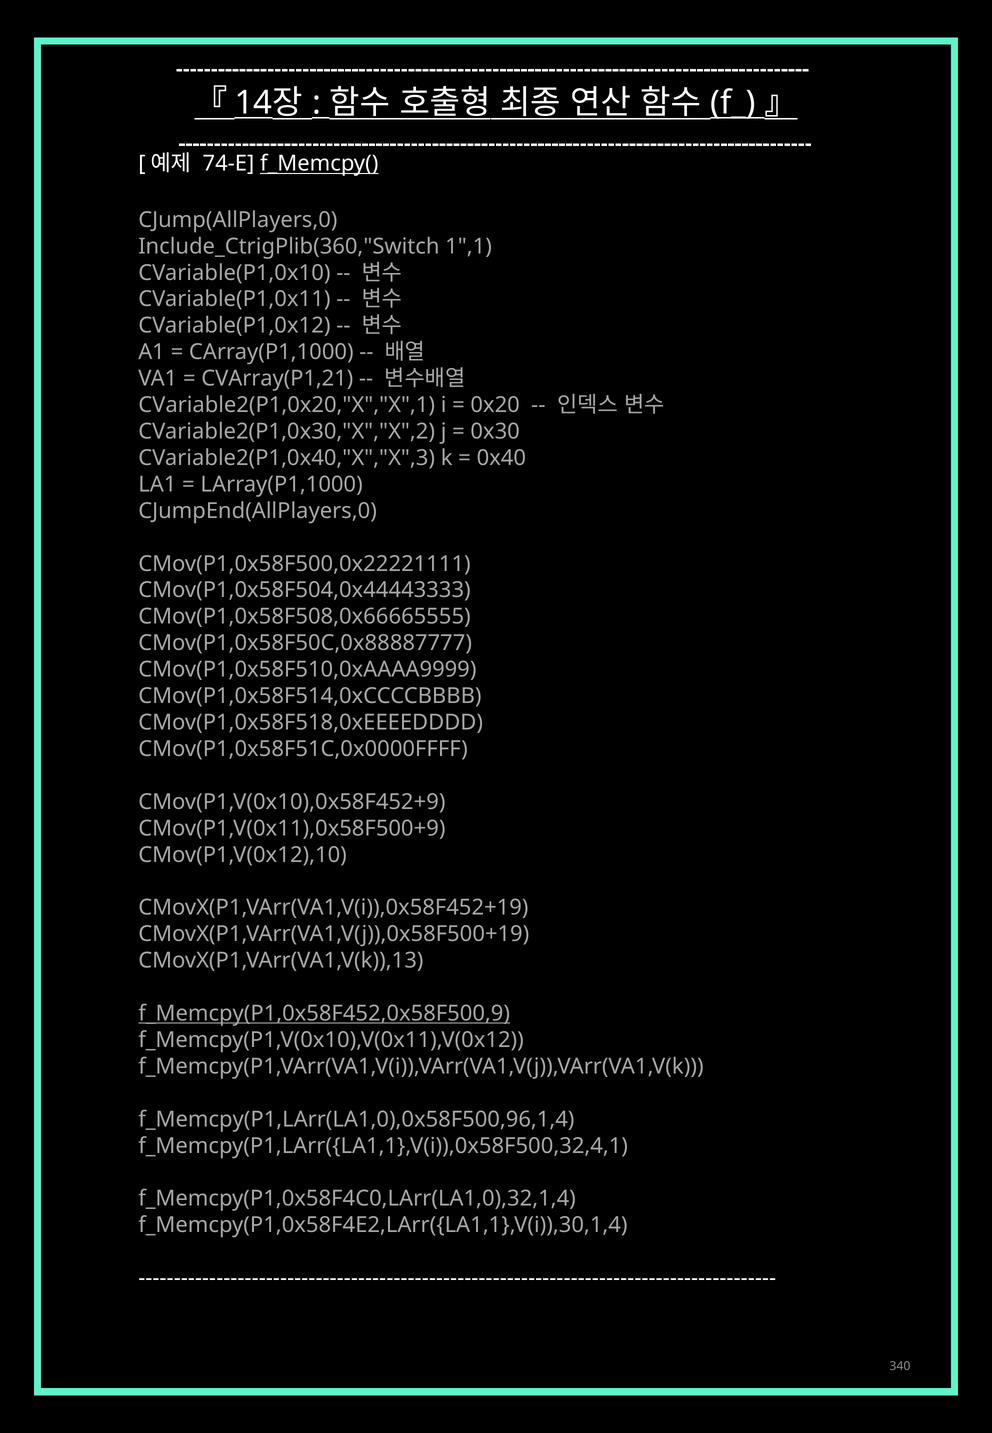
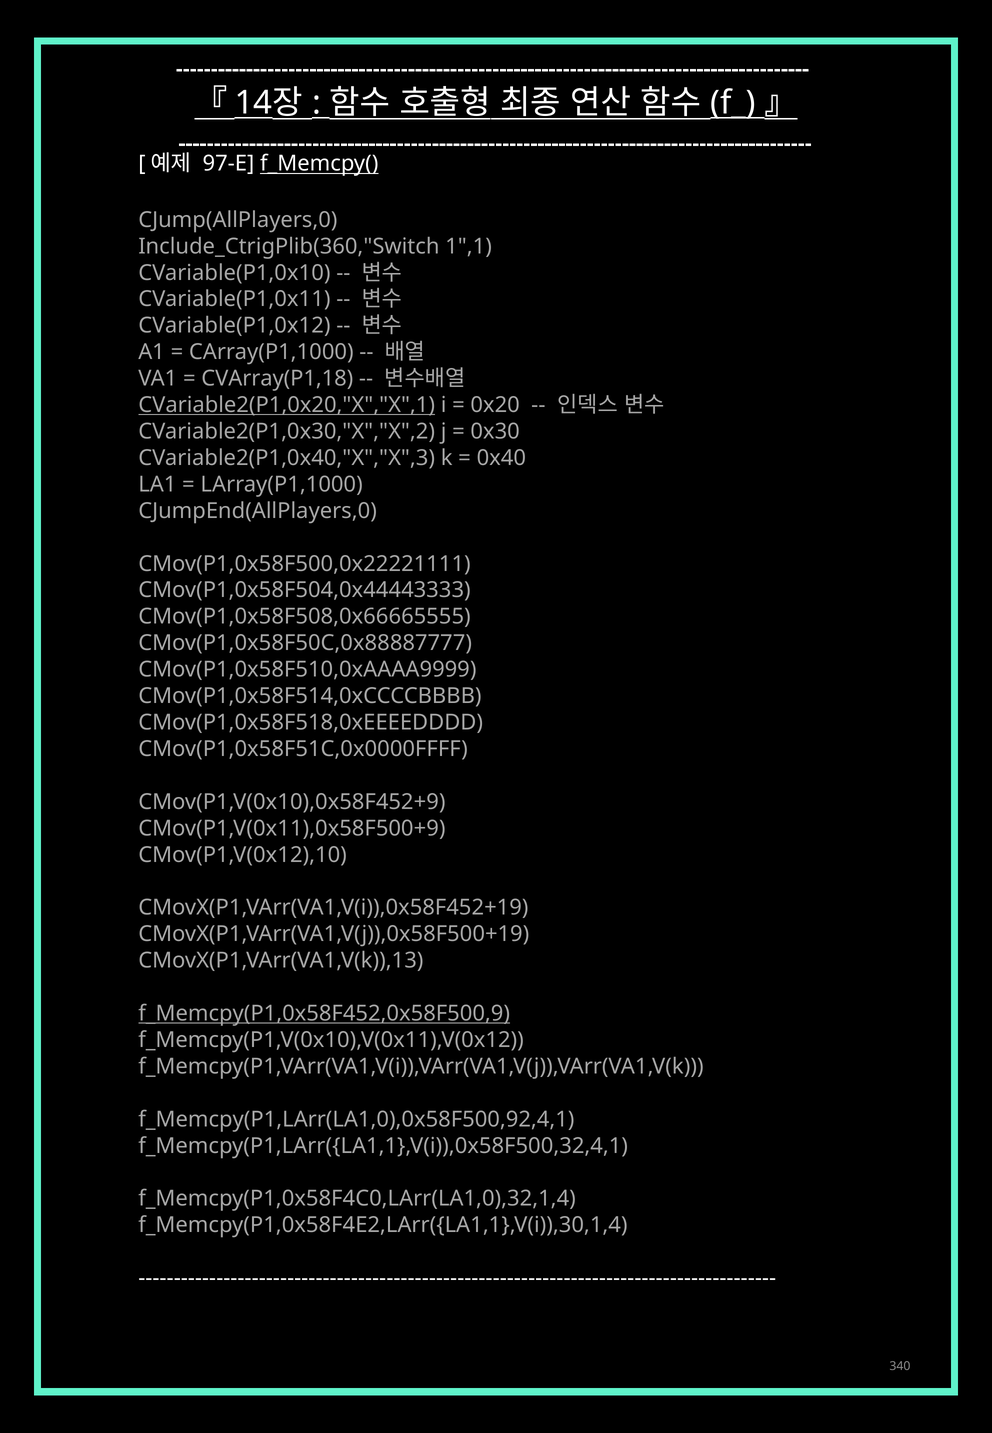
74-E: 74-E -> 97-E (228, 163)
CVArray(P1,21: CVArray(P1,21 -> CVArray(P1,18 (277, 379)
CVariable2(P1,0x20,"X","X",1 underline: none -> present (287, 405)
f_Memcpy(P1,LArr(LA1,0),0x58F500,96,1,4: f_Memcpy(P1,LArr(LA1,0),0x58F500,96,1,4 -> f_Memcpy(P1,LArr(LA1,0),0x58F500,92,4,1 (356, 1119)
